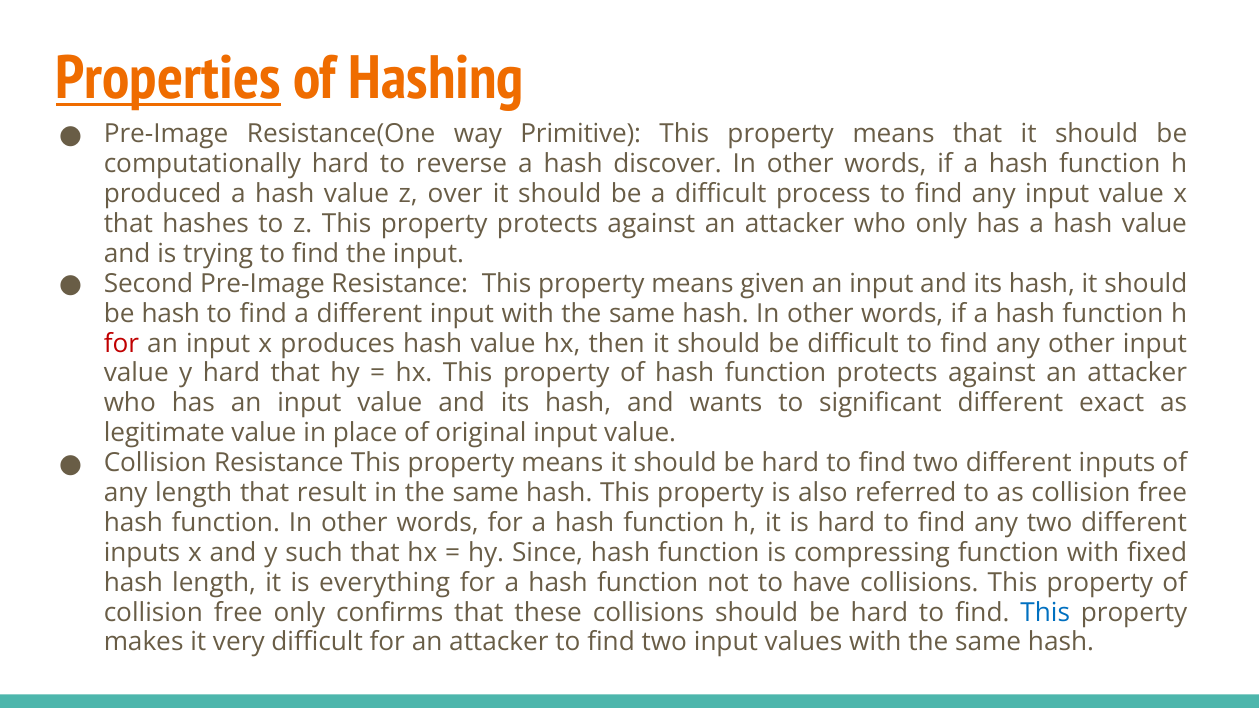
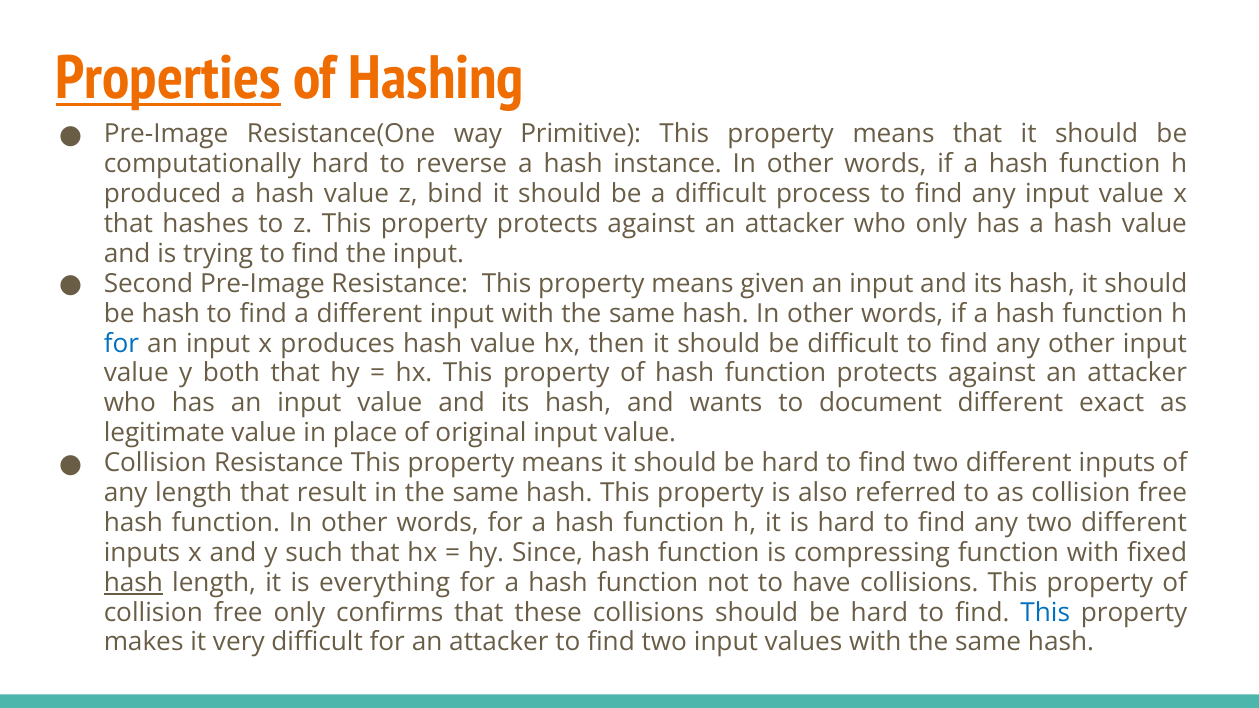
discover: discover -> instance (668, 164)
over: over -> bind (455, 194)
for colour: red -> blue (121, 344)
y hard: hard -> both (231, 373)
significant: significant -> document (881, 403)
hash underline: none -> present (133, 583)
